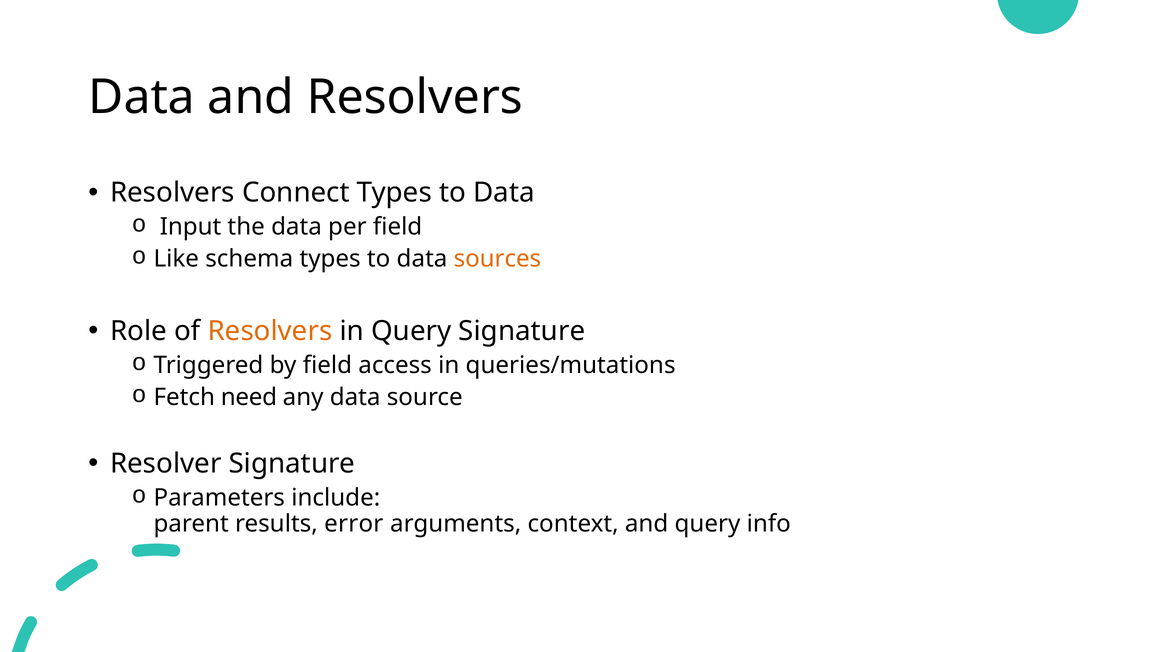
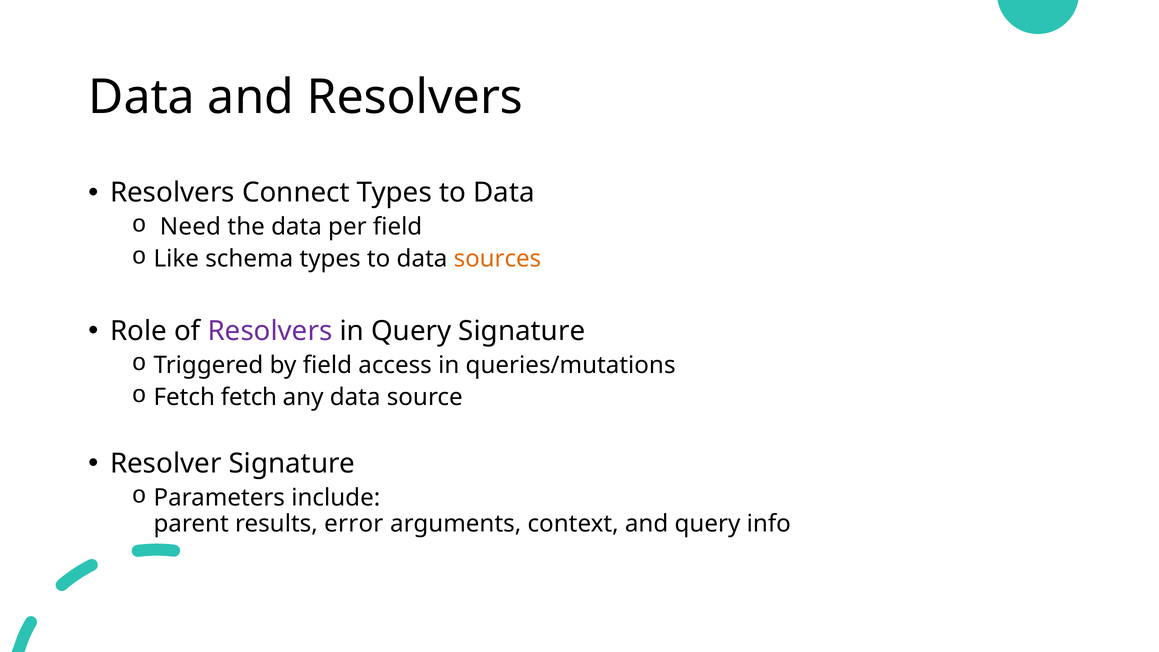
Input: Input -> Need (190, 227)
Resolvers colour: orange -> purple (270, 331)
Fetch need: need -> fetch (249, 397)
